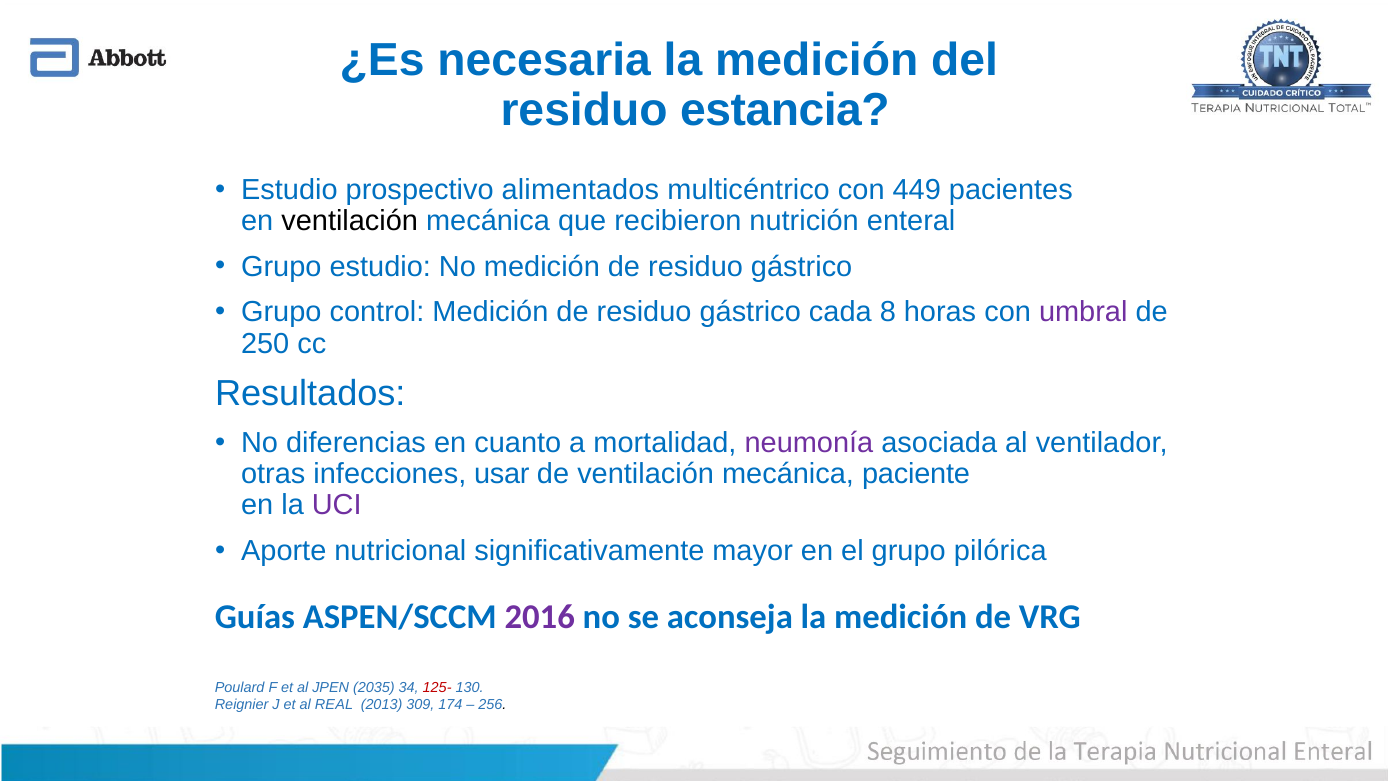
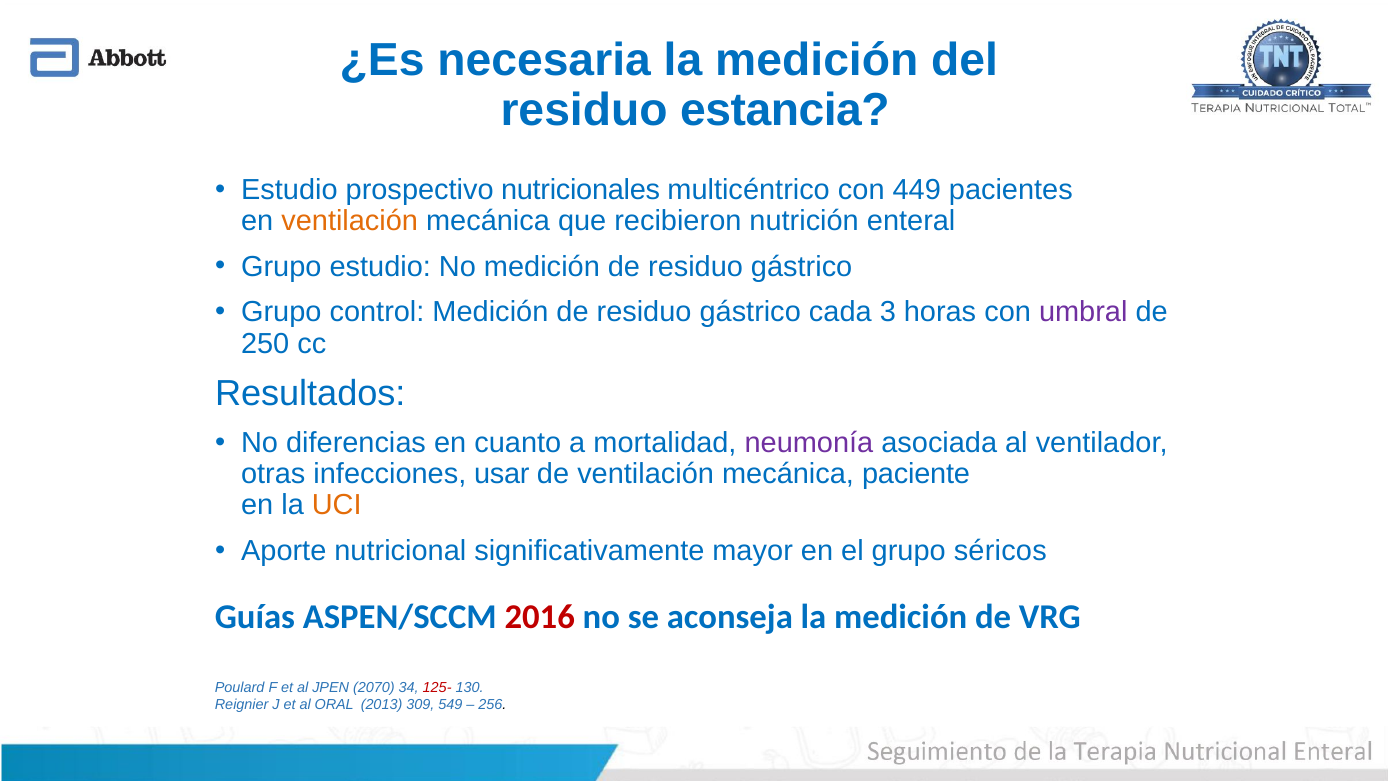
alimentados: alimentados -> nutricionales (581, 190)
ventilación colour: black -> orange (350, 221)
8: 8 -> 3 (888, 312)
UCI colour: purple -> orange (337, 505)
pilórica: pilórica -> séricos (1000, 551)
2016 colour: purple -> red (540, 617)
2035: 2035 -> 2070 (374, 687)
REAL: REAL -> ORAL (334, 704)
174: 174 -> 549 (450, 704)
